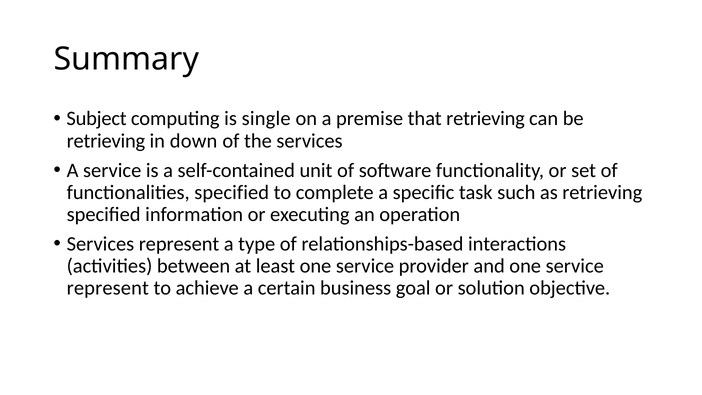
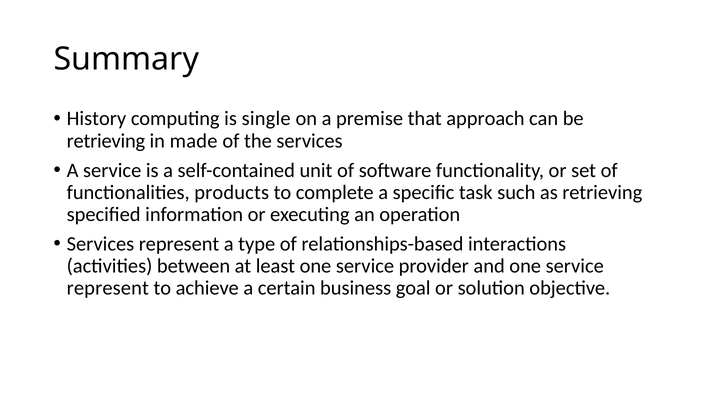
Subject: Subject -> History (96, 119)
that retrieving: retrieving -> approach (485, 119)
down: down -> made (194, 141)
functionalities specified: specified -> products (232, 192)
